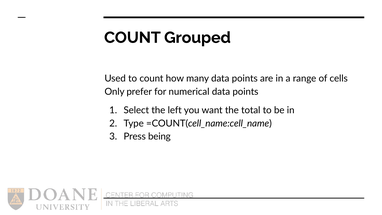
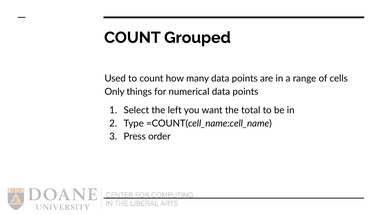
prefer: prefer -> things (139, 92)
being: being -> order (159, 136)
